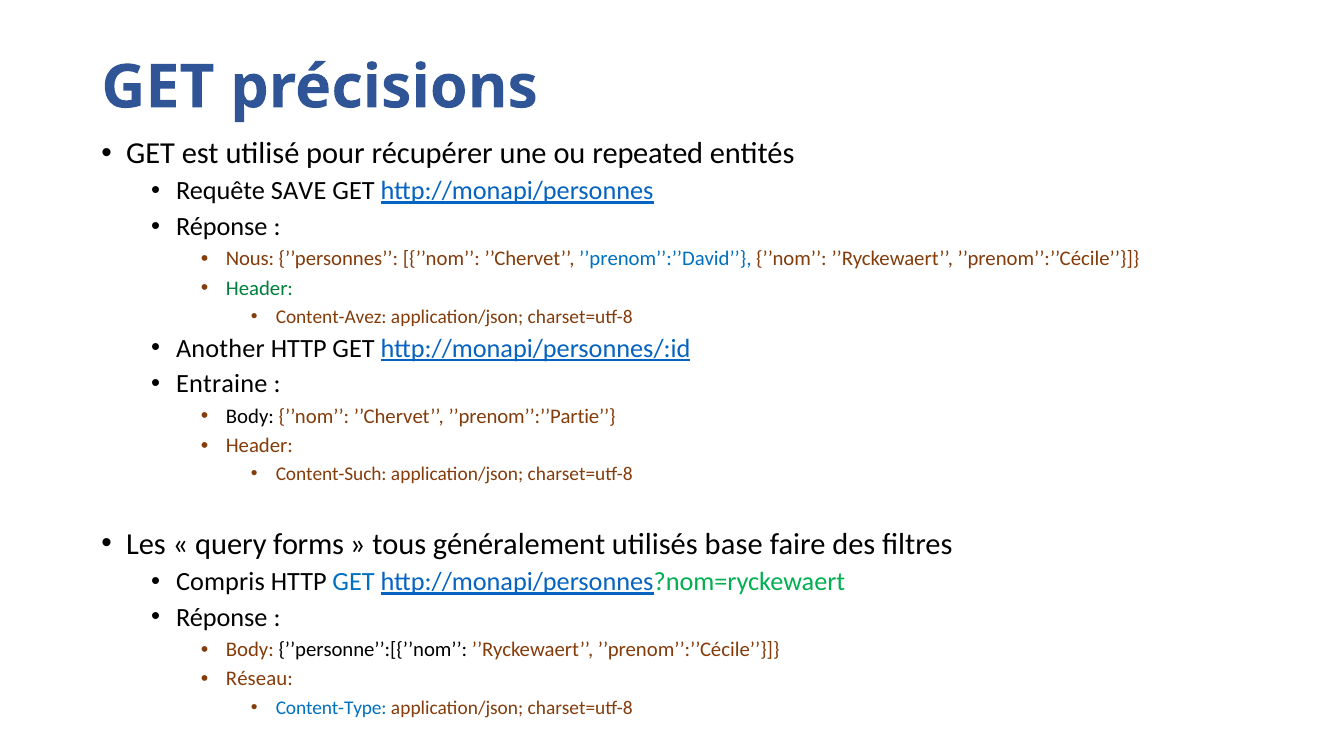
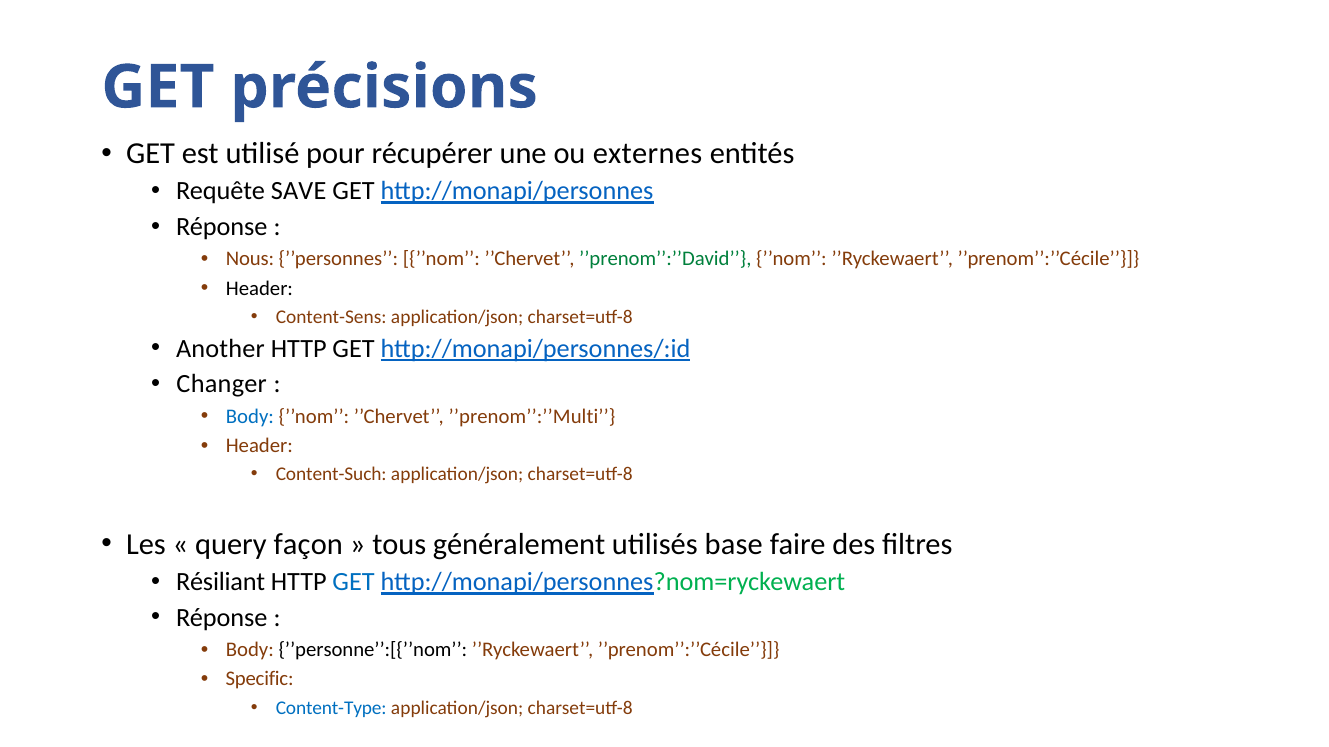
repeated: repeated -> externes (647, 154)
’’prenom’’:’’David colour: blue -> green (665, 259)
Header colour: green -> black (259, 289)
Content-Avez: Content-Avez -> Content-Sens (331, 317)
Entraine: Entraine -> Changer (222, 384)
Body colour: black -> blue (250, 417)
’’prenom’’:’’Partie: ’’prenom’’:’’Partie -> ’’prenom’’:’’Multi (532, 417)
forms: forms -> façon (308, 545)
Compris: Compris -> Résiliant (221, 583)
Réseau: Réseau -> Specific (260, 680)
